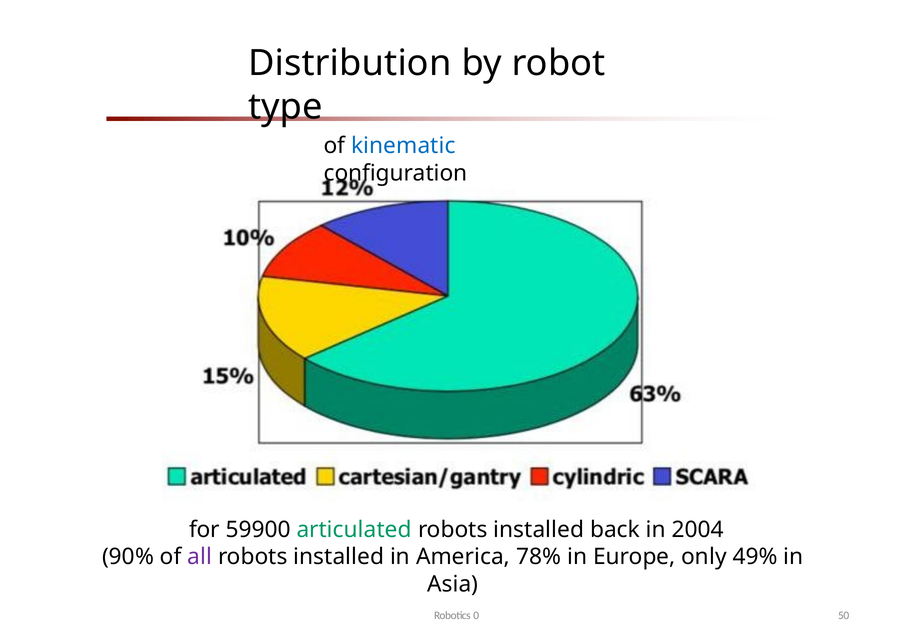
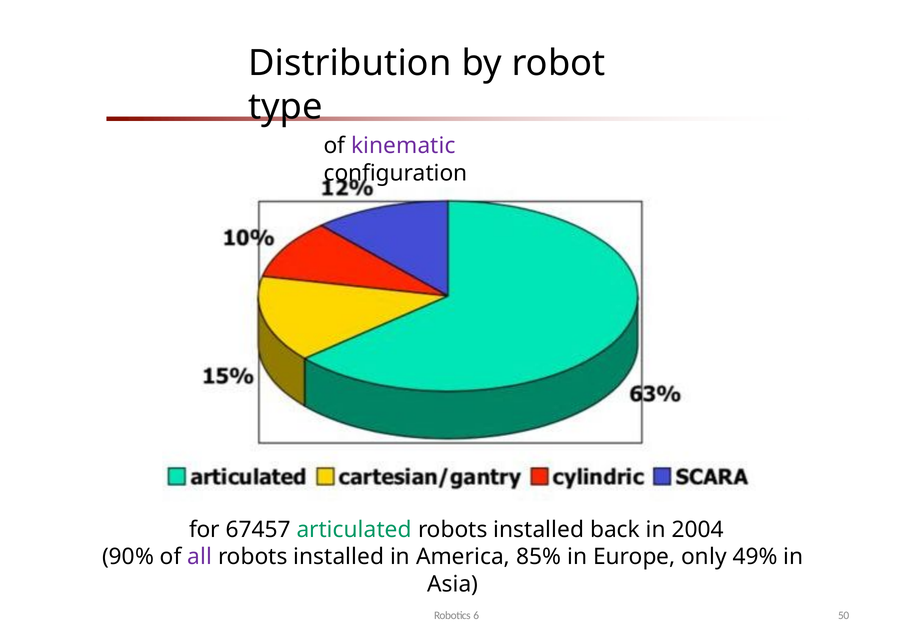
kinematic colour: blue -> purple (403, 146)
59900: 59900 -> 67457 (258, 530)
78%: 78% -> 85% (539, 557)
0: 0 -> 6 (476, 616)
